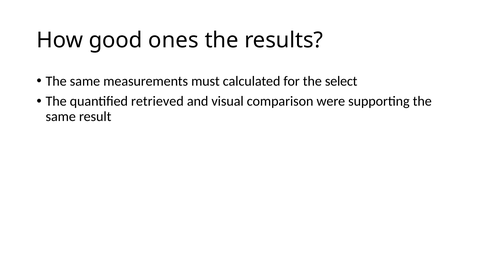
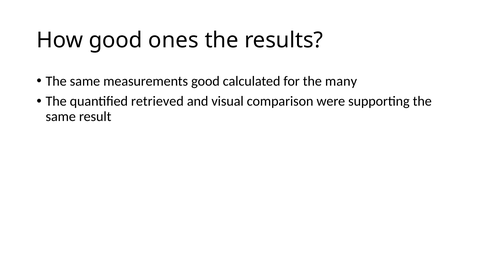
measurements must: must -> good (205, 81)
select: select -> many (341, 81)
